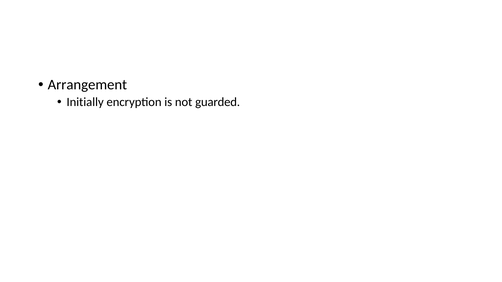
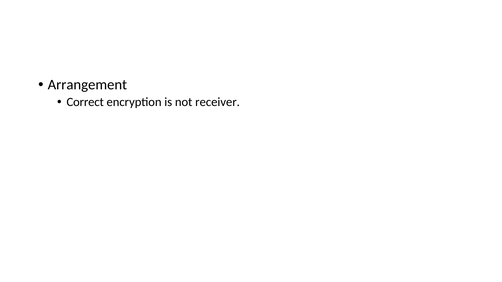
Initially: Initially -> Correct (85, 102)
guarded: guarded -> receiver (218, 102)
